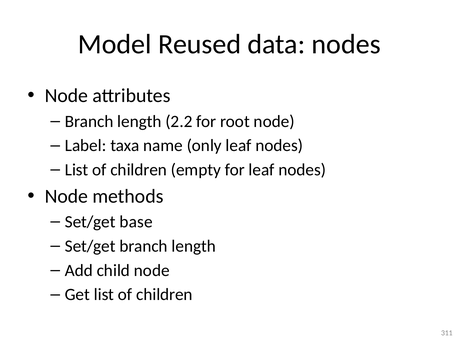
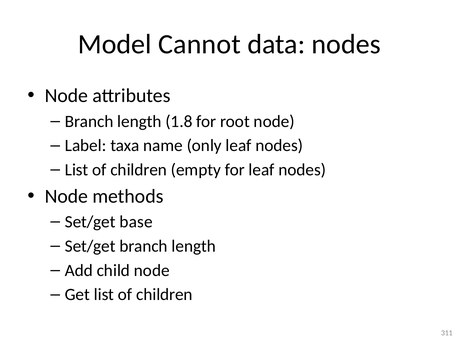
Reused: Reused -> Cannot (199, 44)
2.2: 2.2 -> 1.8 (179, 121)
